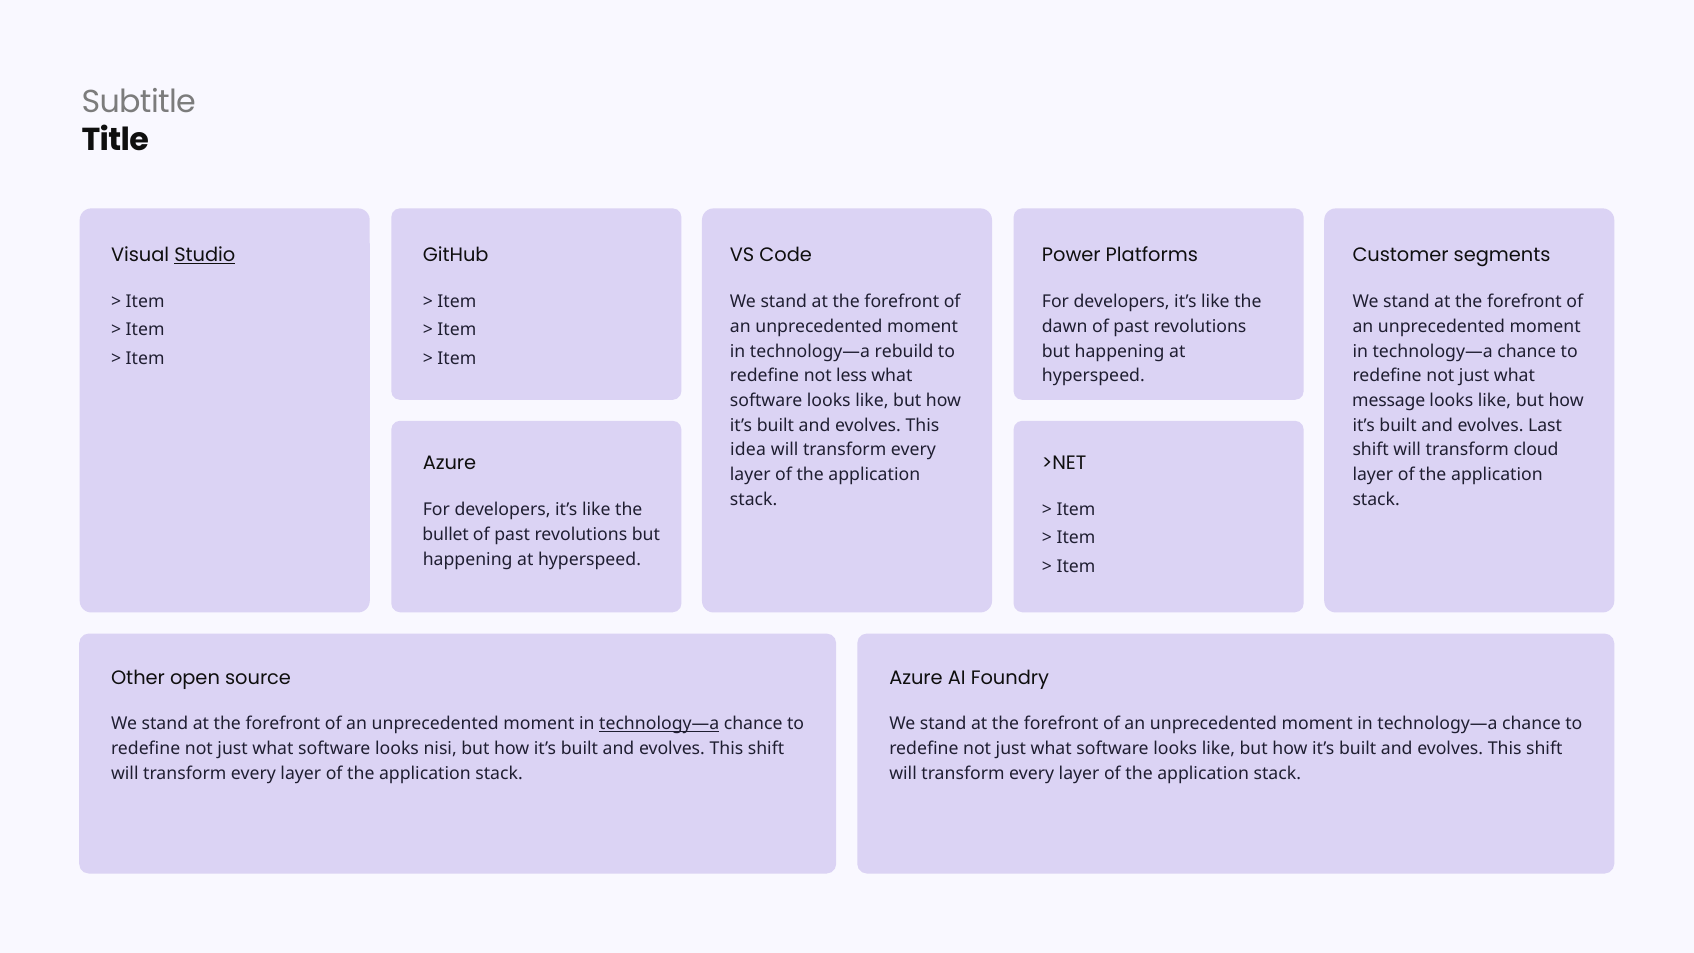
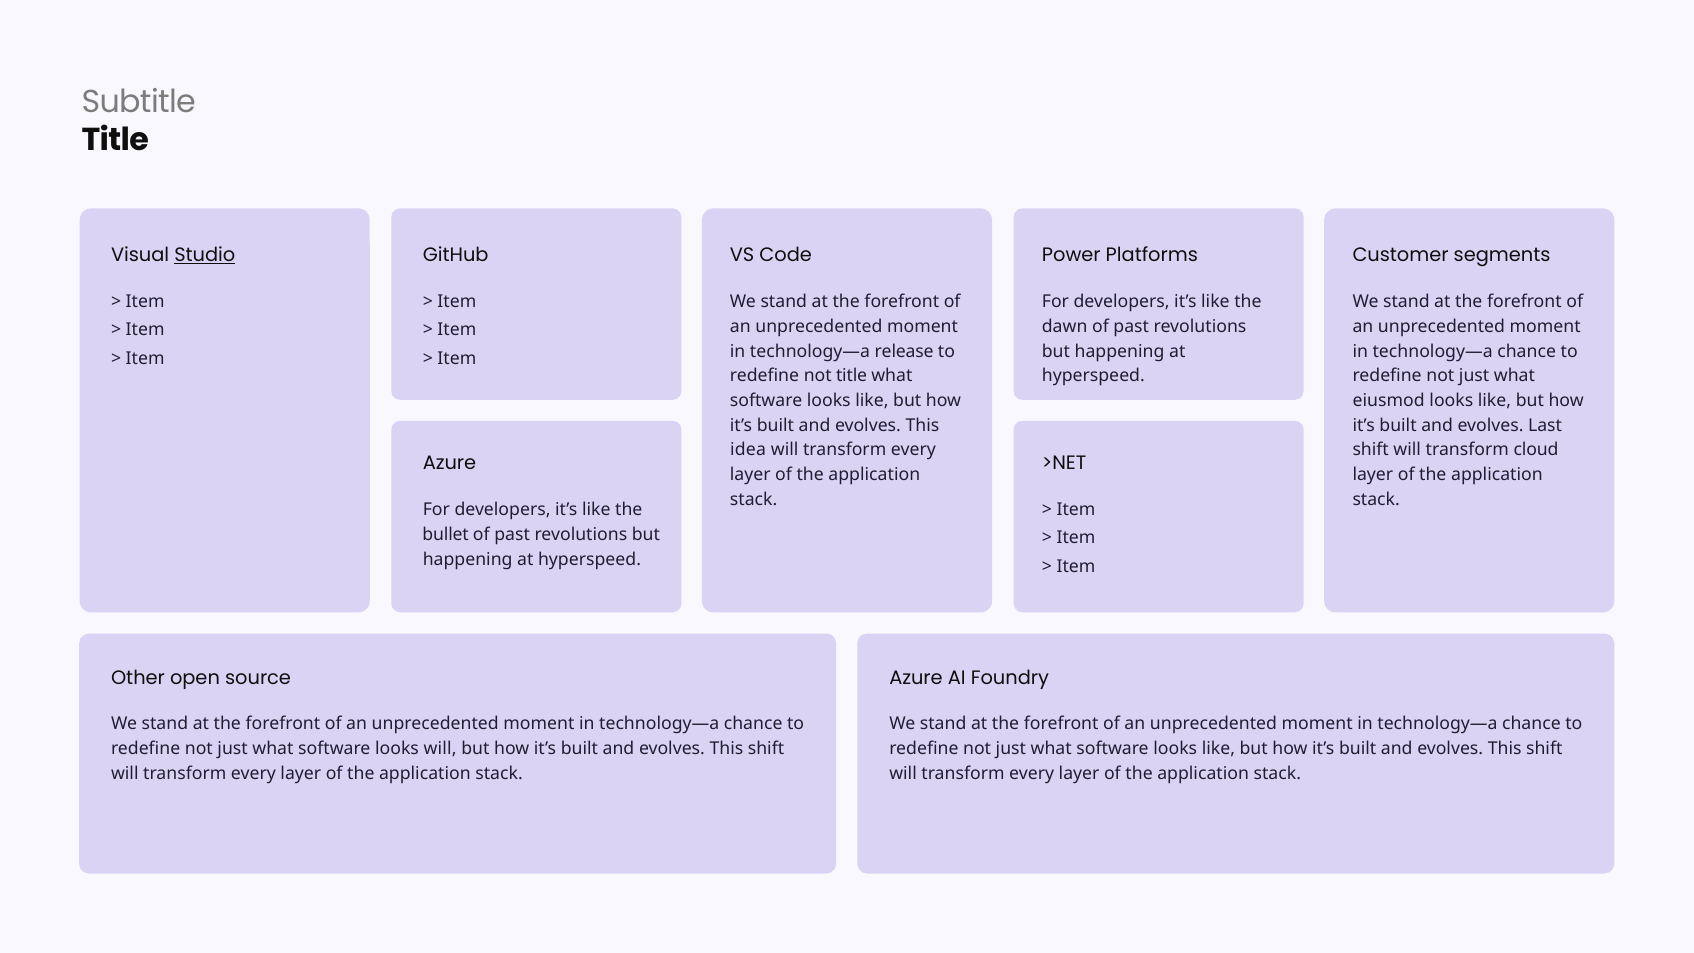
rebuild: rebuild -> release (904, 351)
not less: less -> title (852, 376)
message: message -> eiusmod (1389, 401)
technology—a underline: present -> none (659, 724)
looks nisi: nisi -> will (440, 749)
